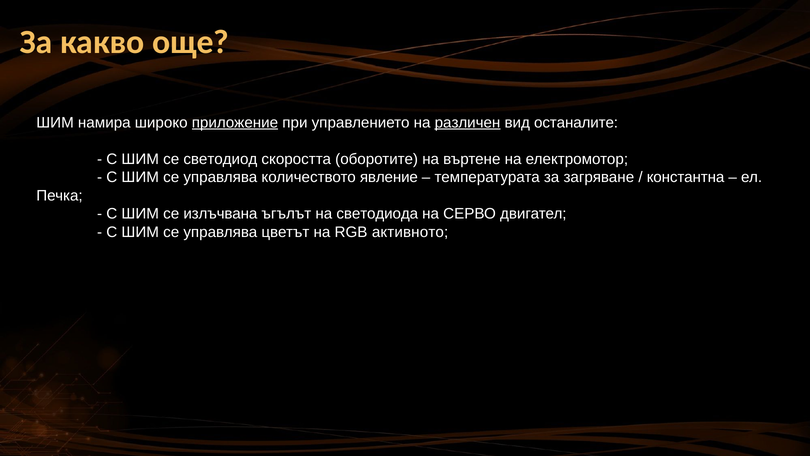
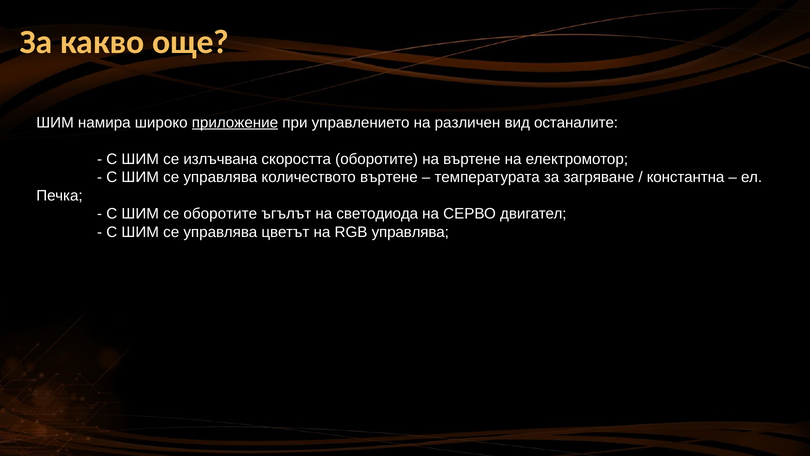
различен underline: present -> none (468, 123)
светодиод: светодиод -> излъчвана (220, 159)
количеството явление: явление -> въртене (389, 177)
се излъчвана: излъчвана -> оборотите (220, 214)
RGB активното: активното -> управлява (410, 232)
